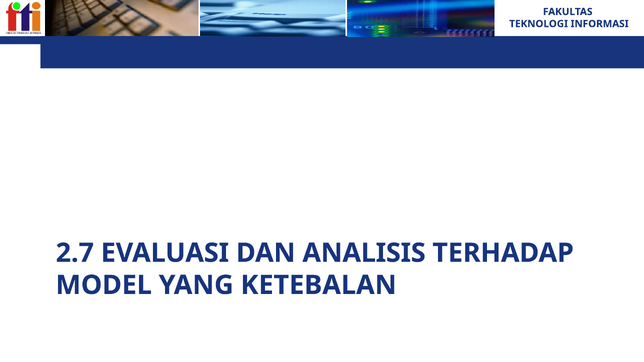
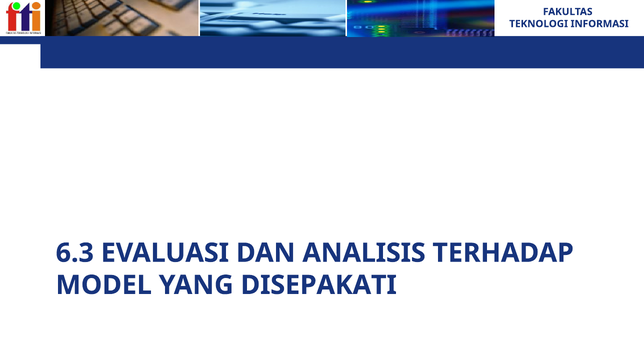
2.7: 2.7 -> 6.3 (75, 253)
KETEBALAN: KETEBALAN -> DISEPAKATI (319, 285)
